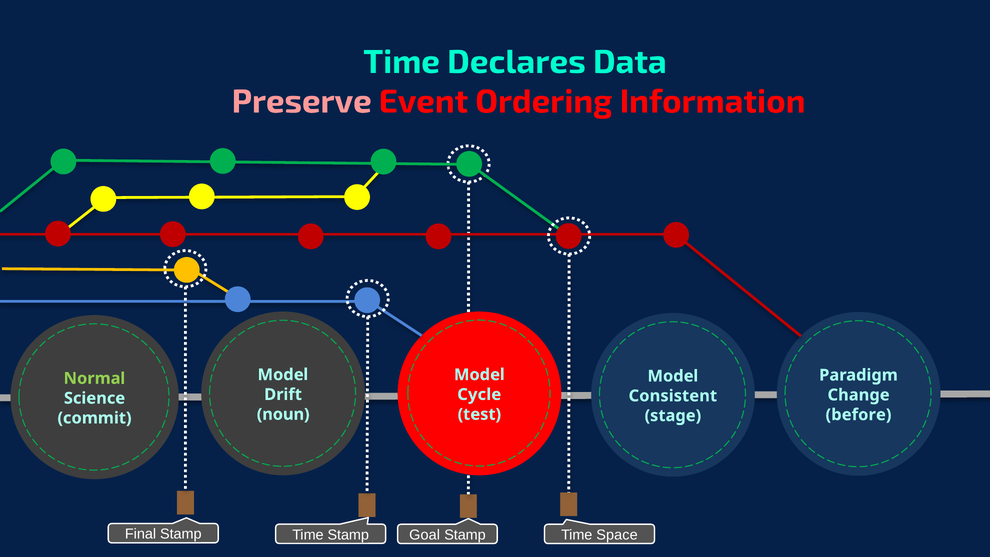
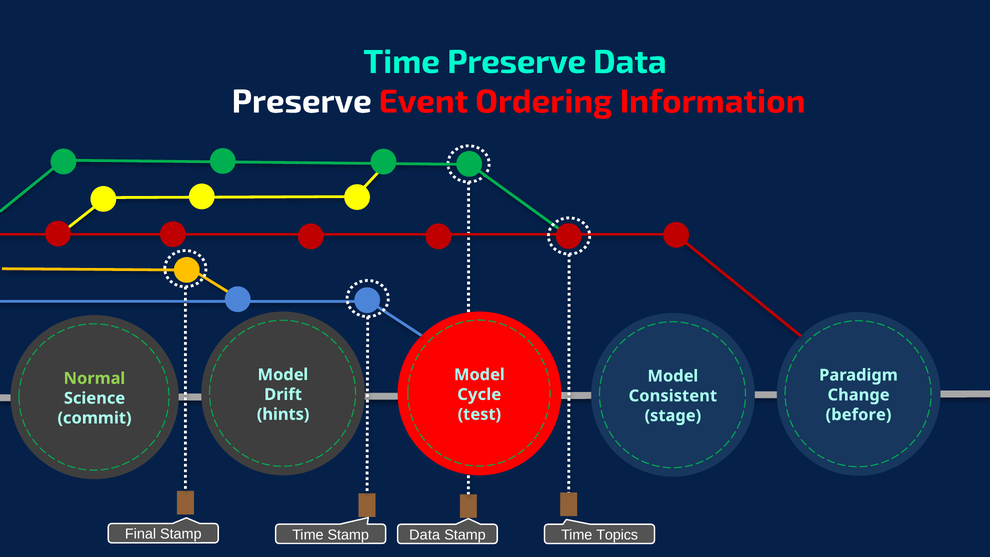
Time Declares: Declares -> Preserve (517, 62)
Preserve colour: pink -> white (302, 102)
noun: noun -> hints (283, 414)
Space: Space -> Topics (617, 535)
Stamp Goal: Goal -> Data (425, 535)
